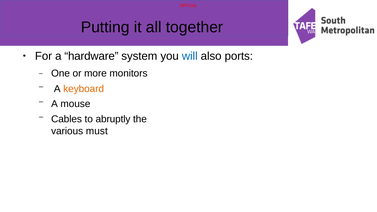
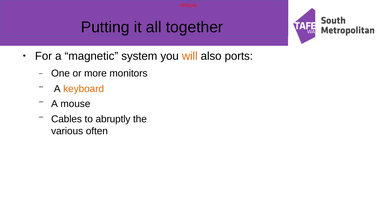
hardware: hardware -> magnetic (91, 56)
will colour: blue -> orange (190, 56)
must: must -> often (97, 131)
